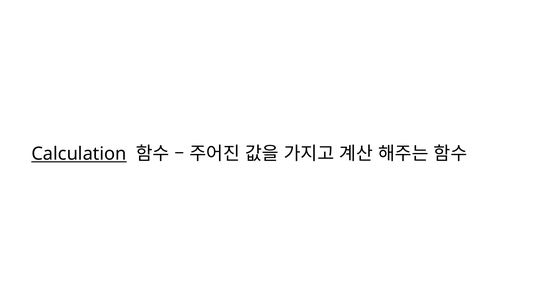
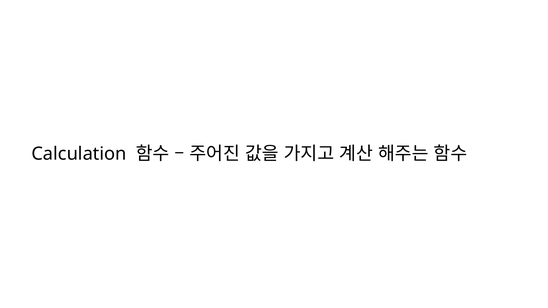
Calculation underline: present -> none (79, 154)
